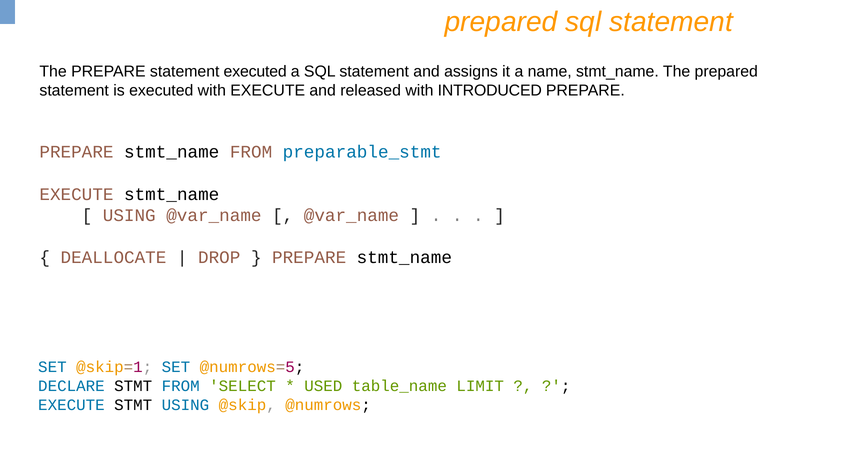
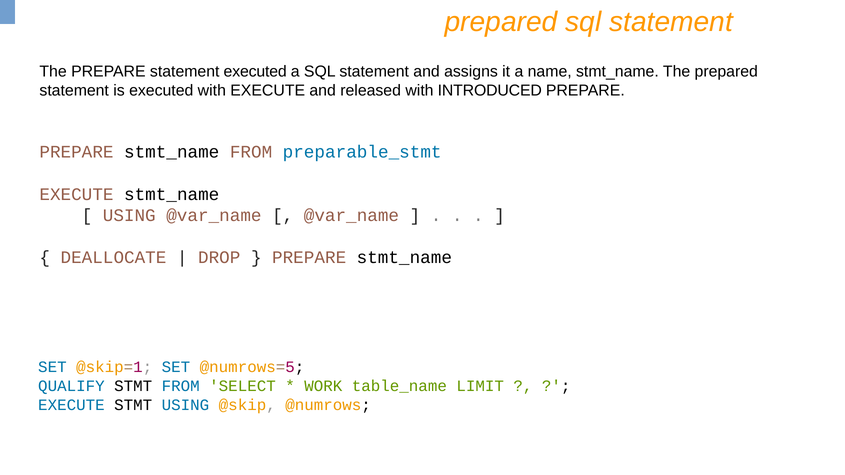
DECLARE: DECLARE -> QUALIFY (71, 386)
USED: USED -> WORK (323, 386)
